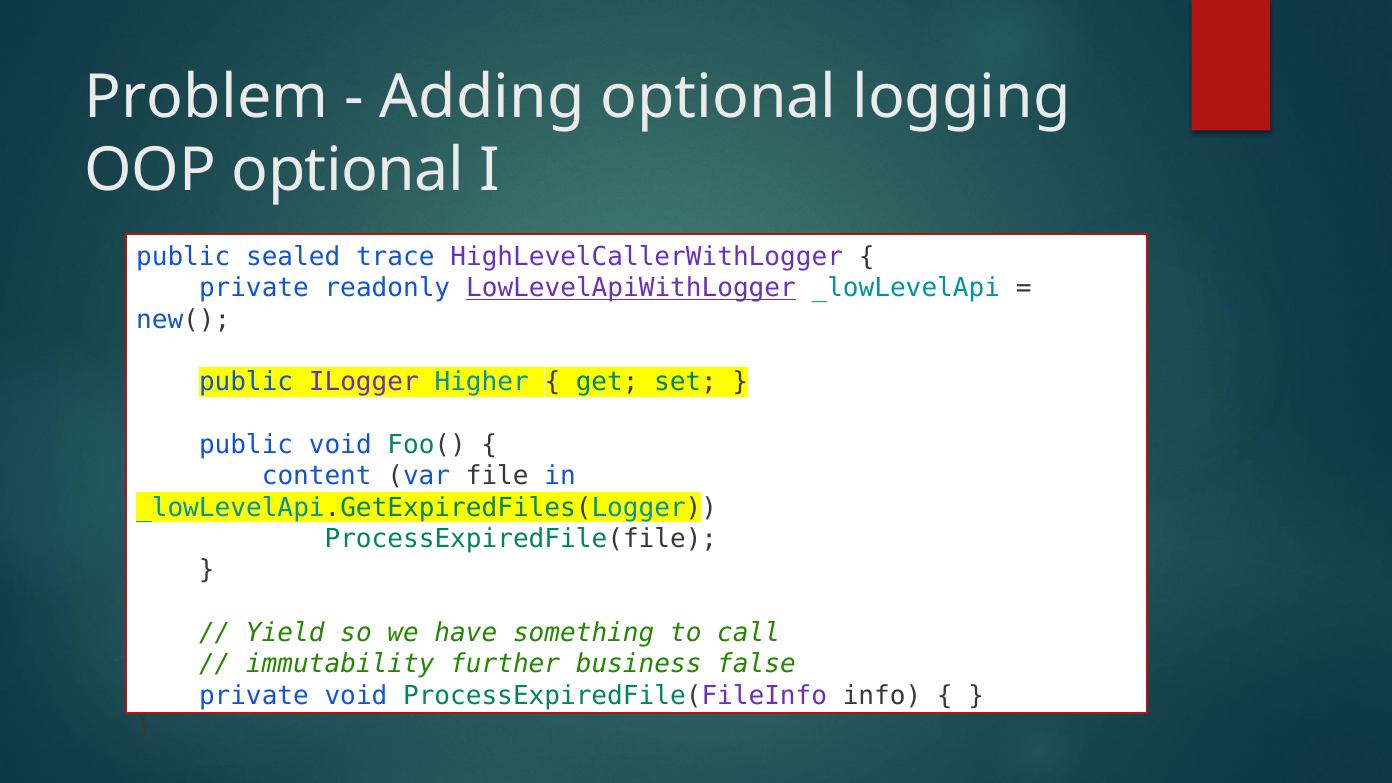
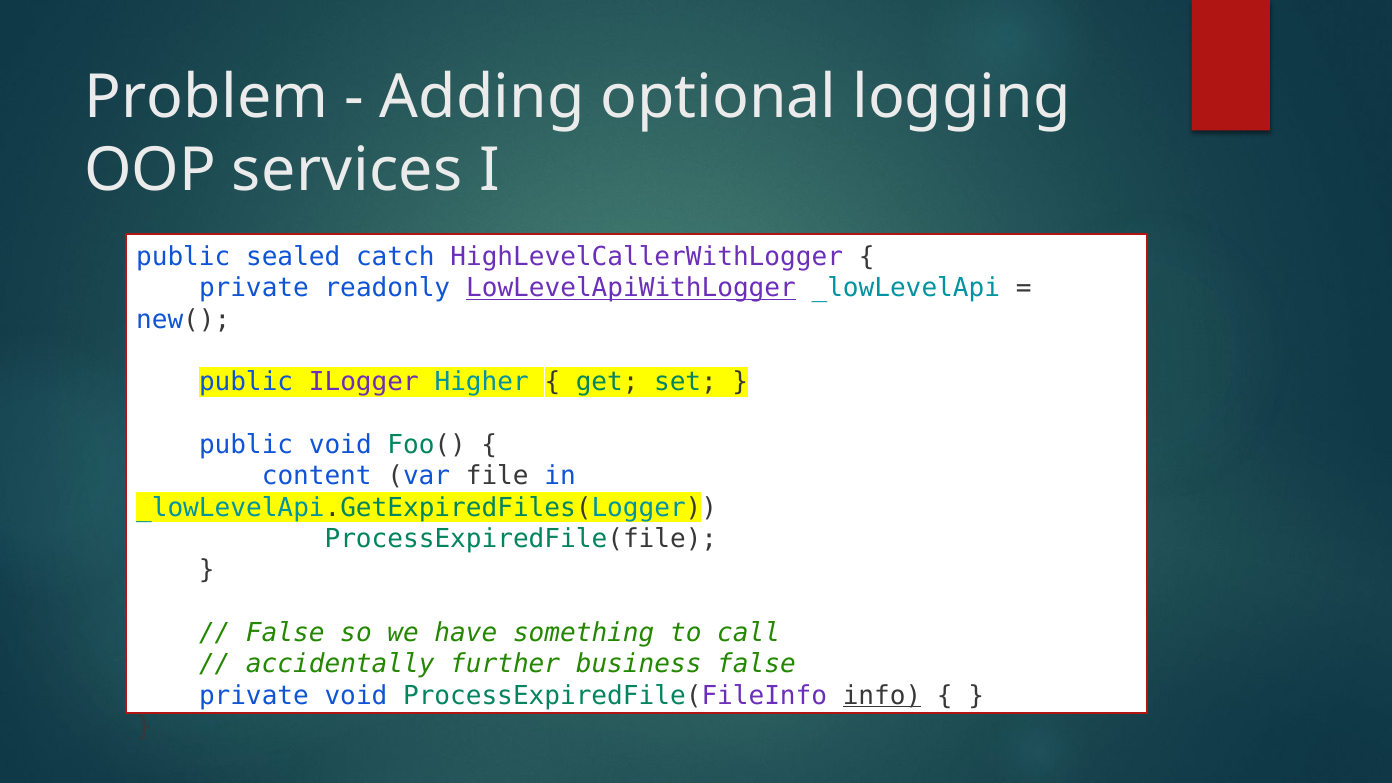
OOP optional: optional -> services (347, 171)
trace: trace -> catch (395, 257)
Yield: Yield -> False (285, 633)
immutability: immutability -> accidentally (340, 664)
info underline: none -> present (882, 695)
